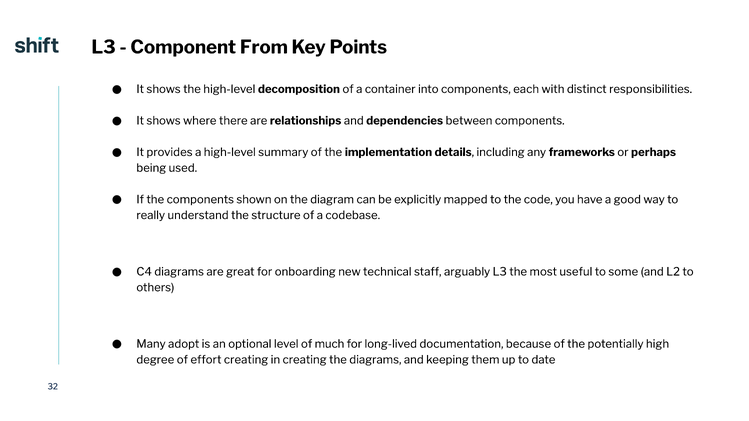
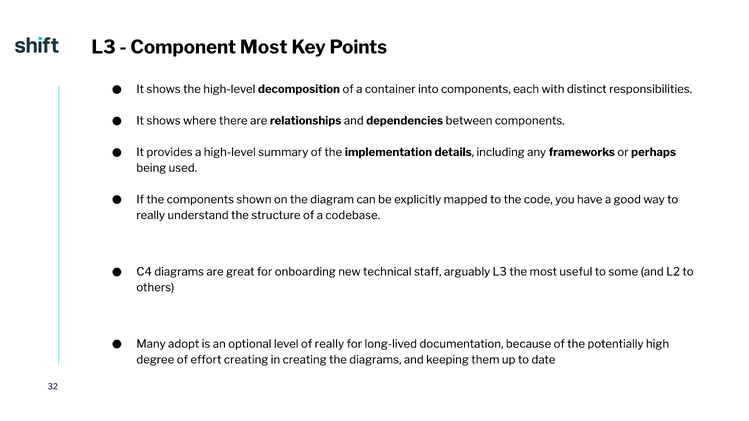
Component From: From -> Most (264, 47)
of much: much -> really (329, 344)
